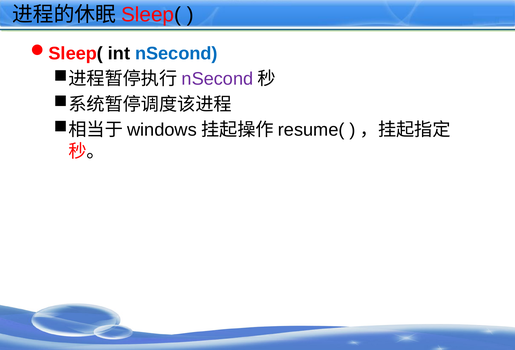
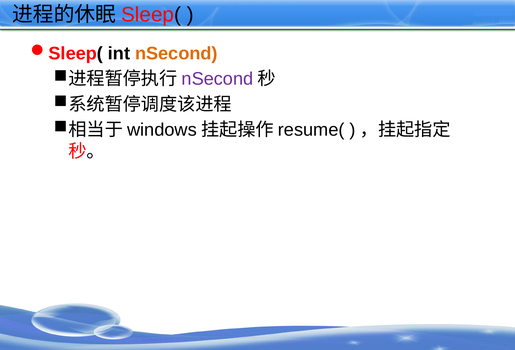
nSecond colour: blue -> orange (176, 54)
